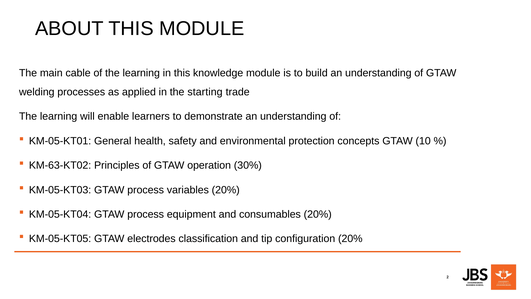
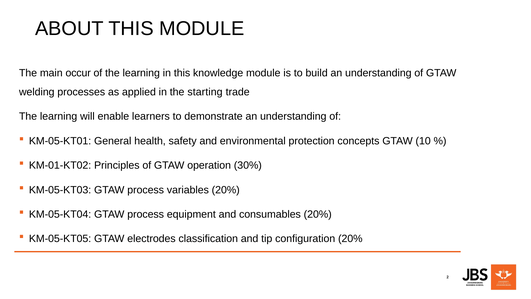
cable: cable -> occur (78, 73)
KM-63-KT02: KM-63-KT02 -> KM-01-KT02 (60, 165)
